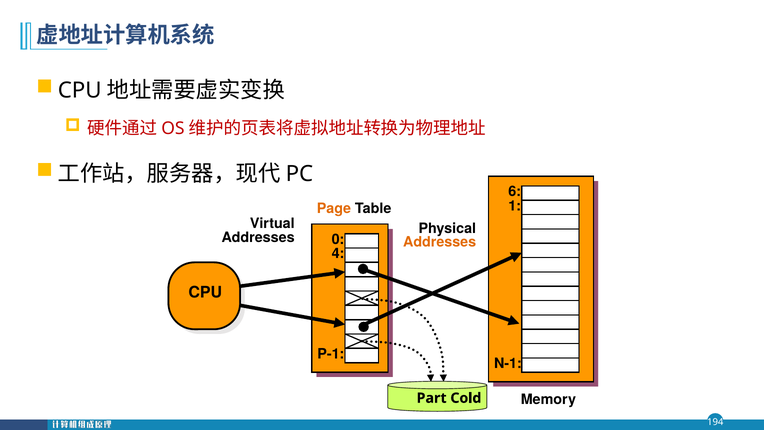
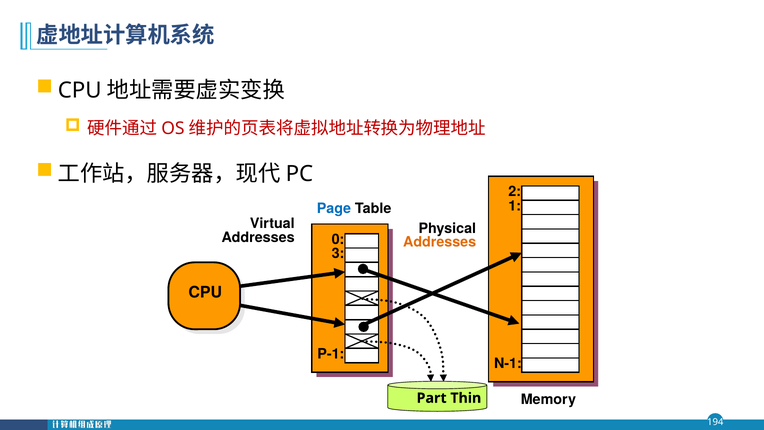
6: 6 -> 2 (515, 191)
Page colour: orange -> blue (334, 209)
4: 4 -> 3 (338, 254)
Cold: Cold -> Thin (466, 398)
